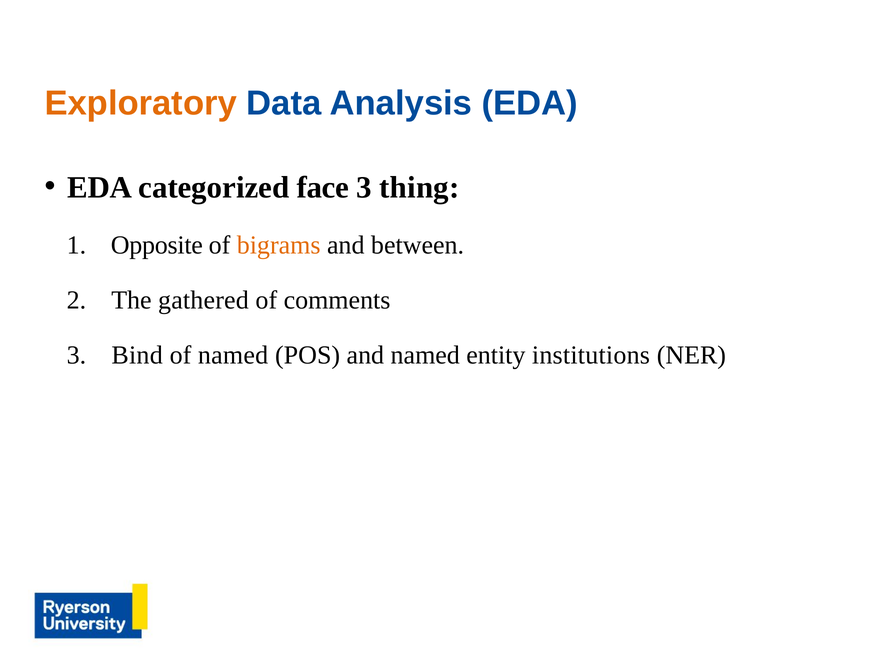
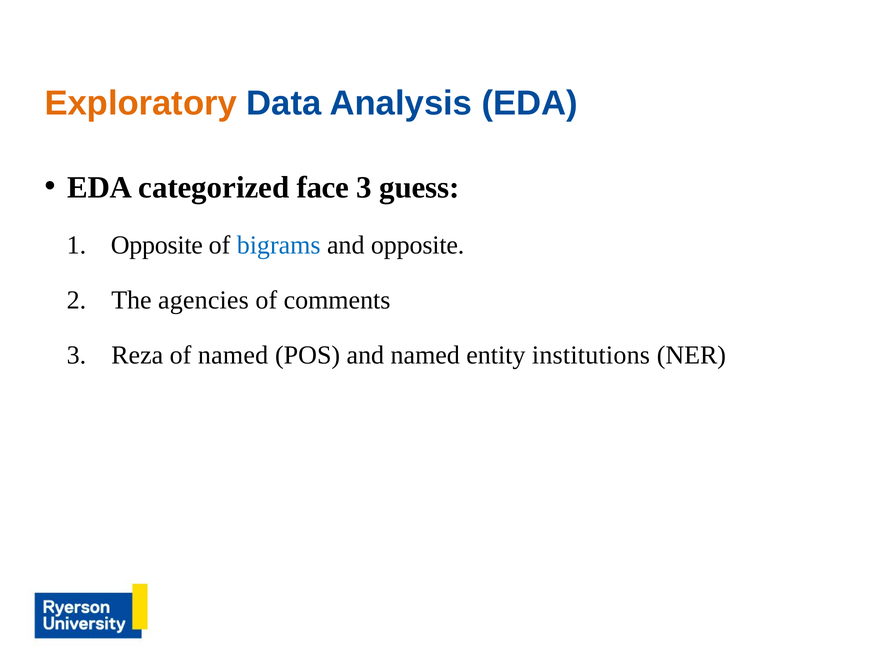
thing: thing -> guess (420, 187)
bigrams colour: orange -> blue (279, 245)
and between: between -> opposite (418, 245)
gathered: gathered -> agencies (203, 300)
Bind: Bind -> Reza (137, 355)
